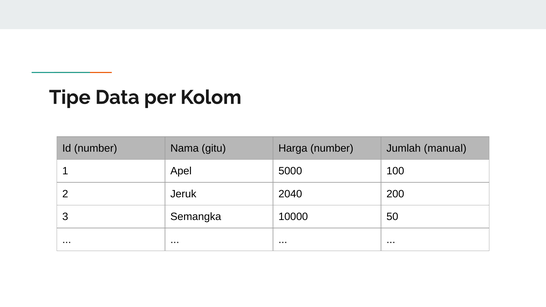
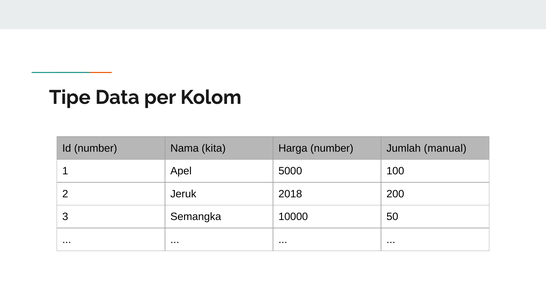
gitu: gitu -> kita (214, 148)
2040: 2040 -> 2018 (290, 194)
